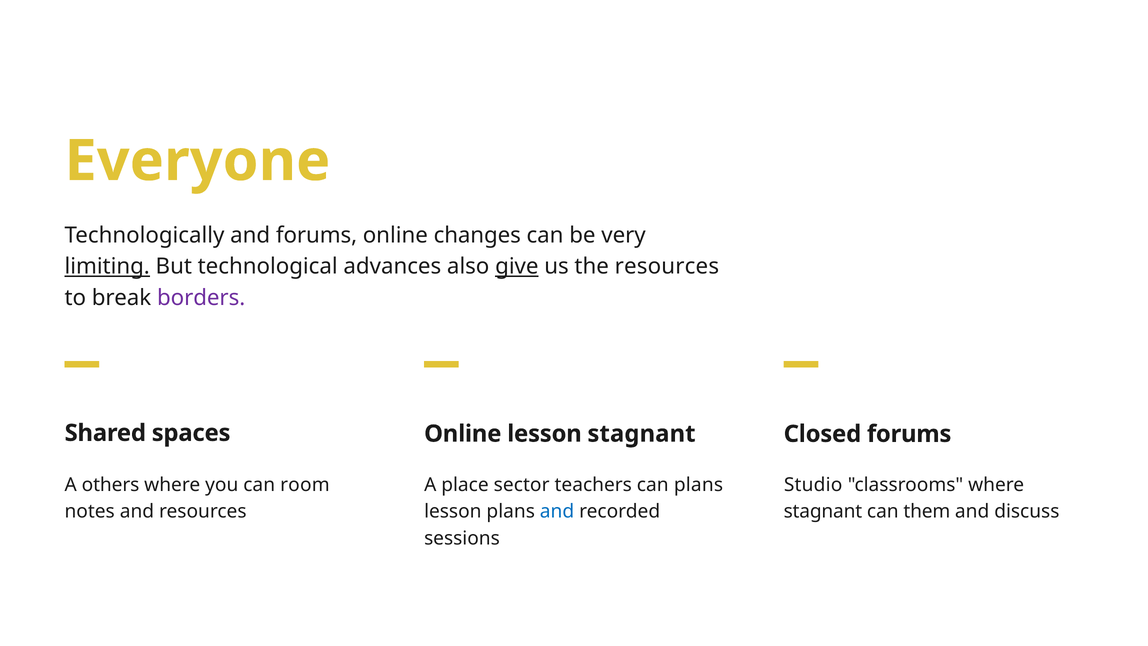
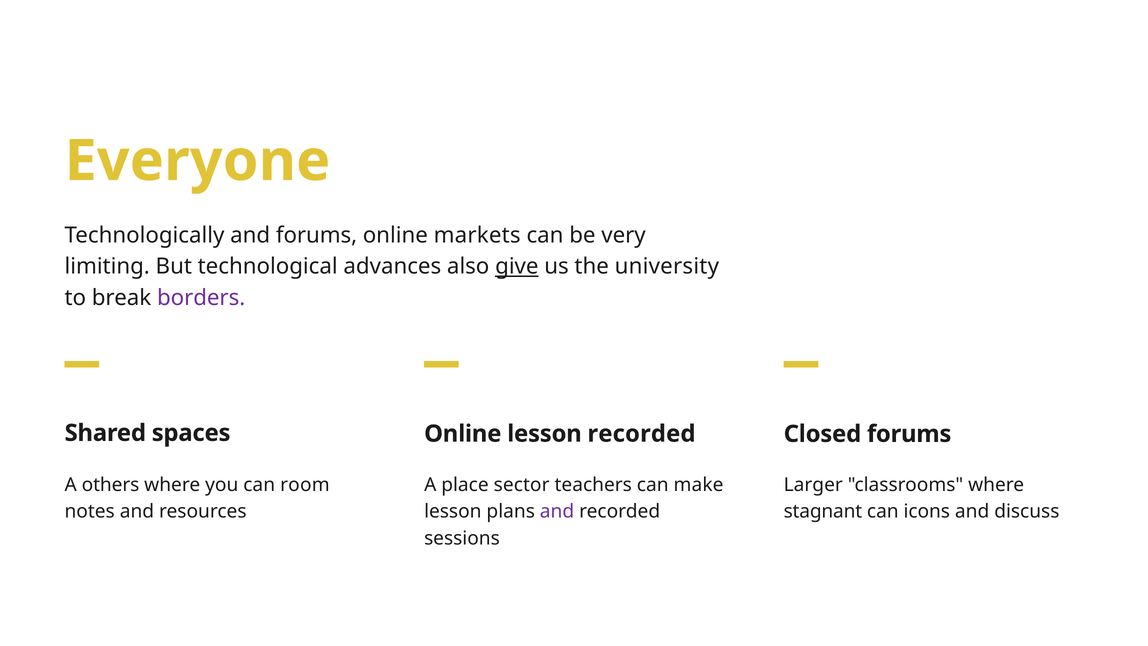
changes: changes -> markets (477, 235)
limiting underline: present -> none (107, 266)
the resources: resources -> university (667, 266)
lesson stagnant: stagnant -> recorded (641, 434)
can plans: plans -> make (699, 485)
Studio: Studio -> Larger (813, 485)
and colour: blue -> purple (557, 511)
them: them -> icons (927, 511)
